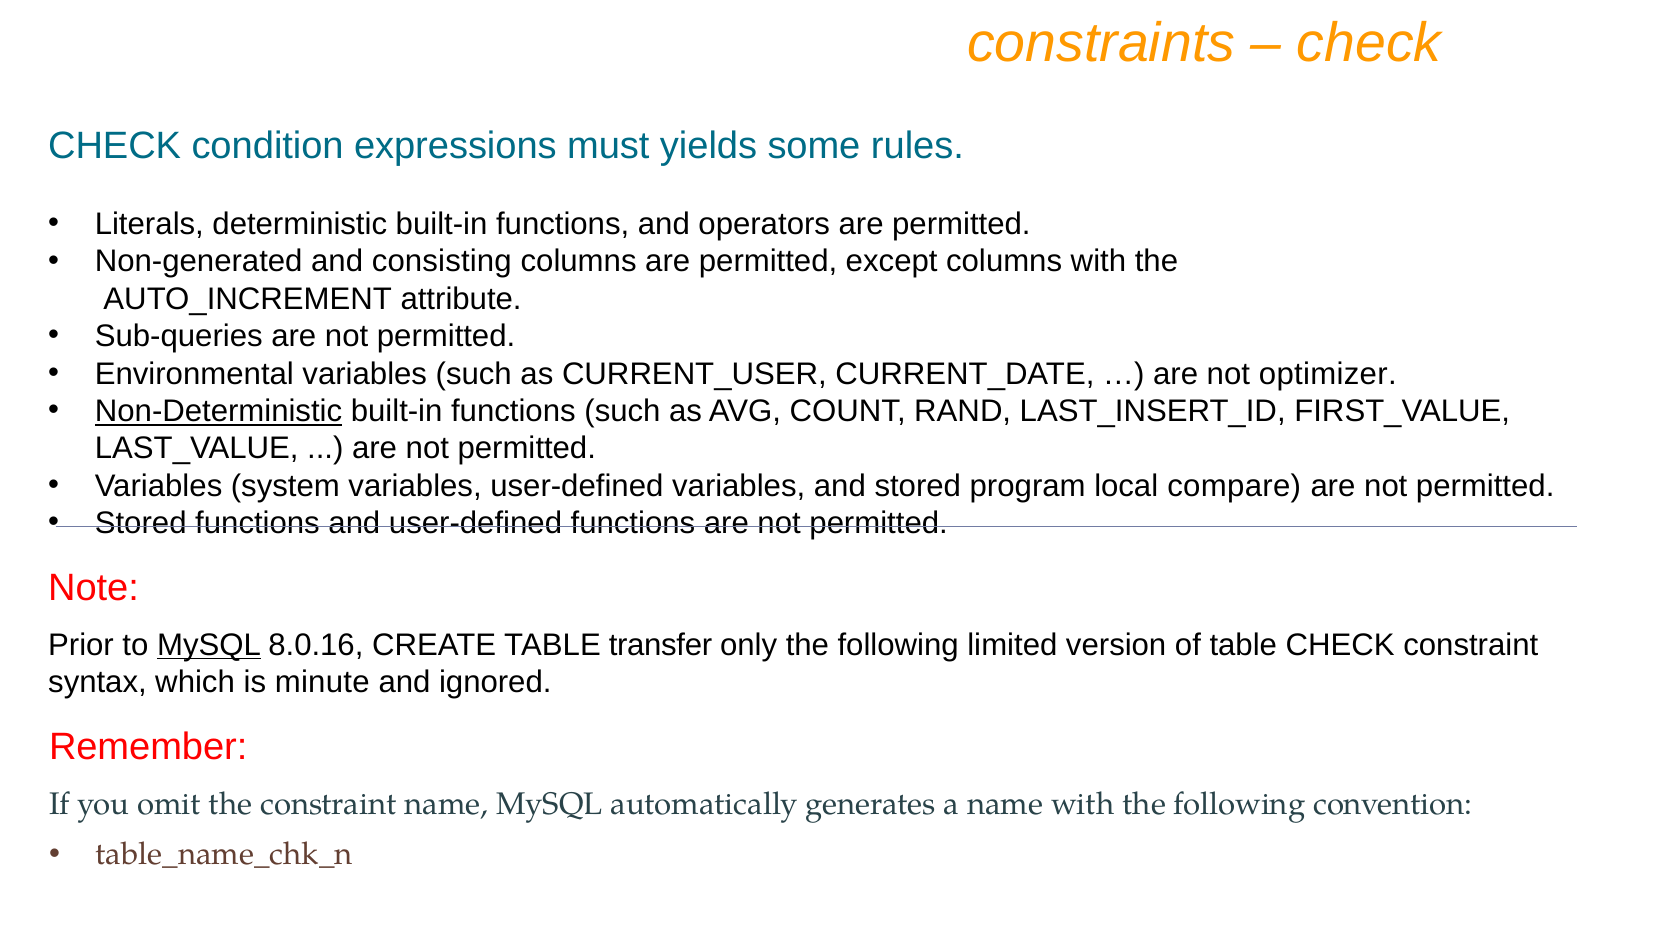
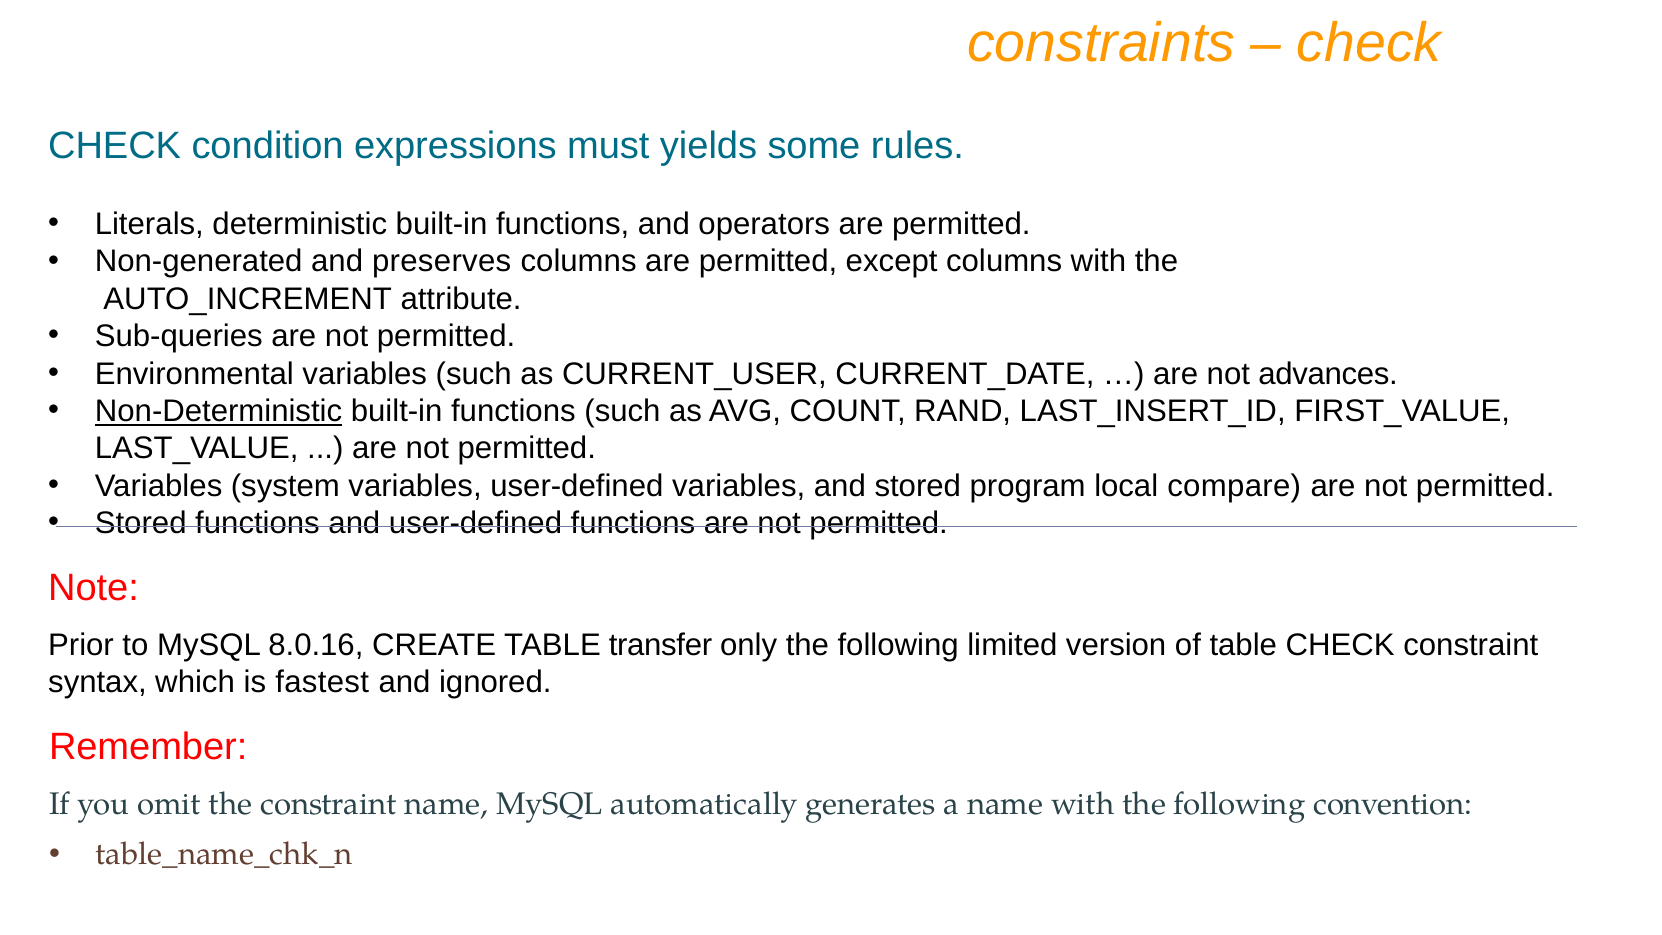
consisting: consisting -> preserves (442, 262)
optimizer: optimizer -> advances (1328, 374)
MySQL underline: present -> none (209, 645)
minute: minute -> fastest (322, 682)
